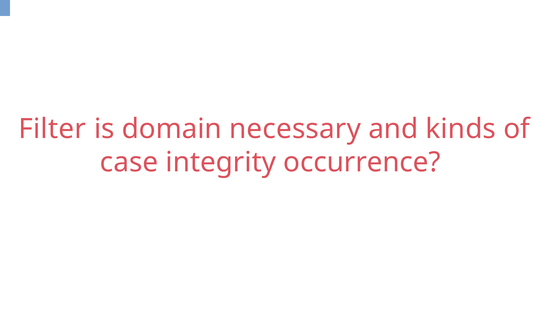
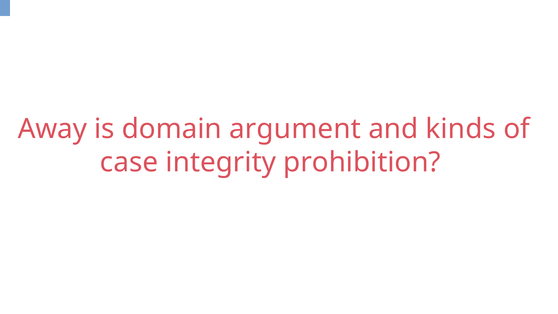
Filter: Filter -> Away (52, 129)
necessary: necessary -> argument (295, 129)
occurrence: occurrence -> prohibition (362, 162)
